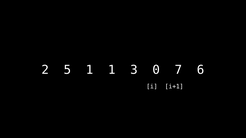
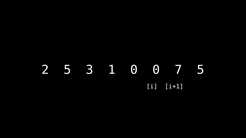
5 1: 1 -> 3 (90, 70)
1 3: 3 -> 0 (134, 70)
7 6: 6 -> 5 (201, 70)
